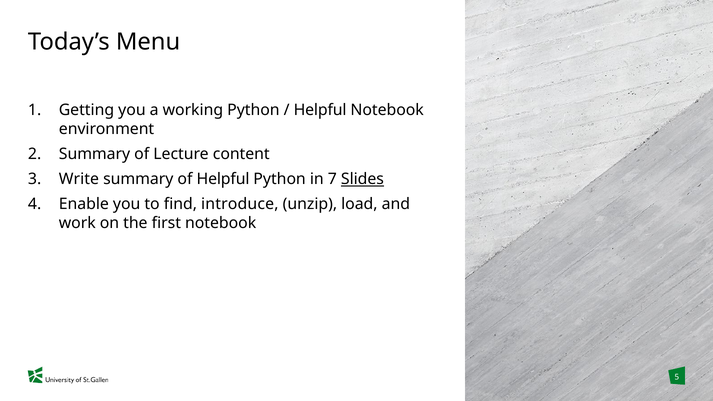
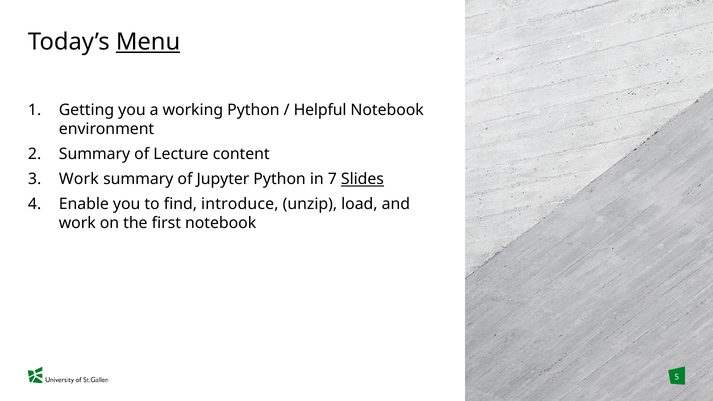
Menu underline: none -> present (148, 42)
Write: Write -> Work (79, 179)
of Helpful: Helpful -> Jupyter (223, 179)
